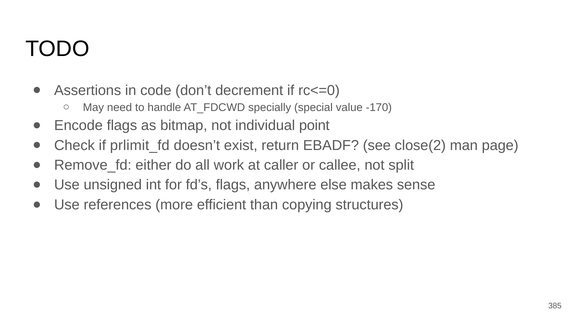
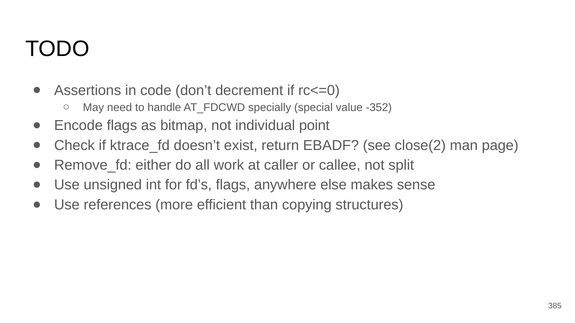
-170: -170 -> -352 (379, 108)
prlimit_fd: prlimit_fd -> ktrace_fd (140, 146)
